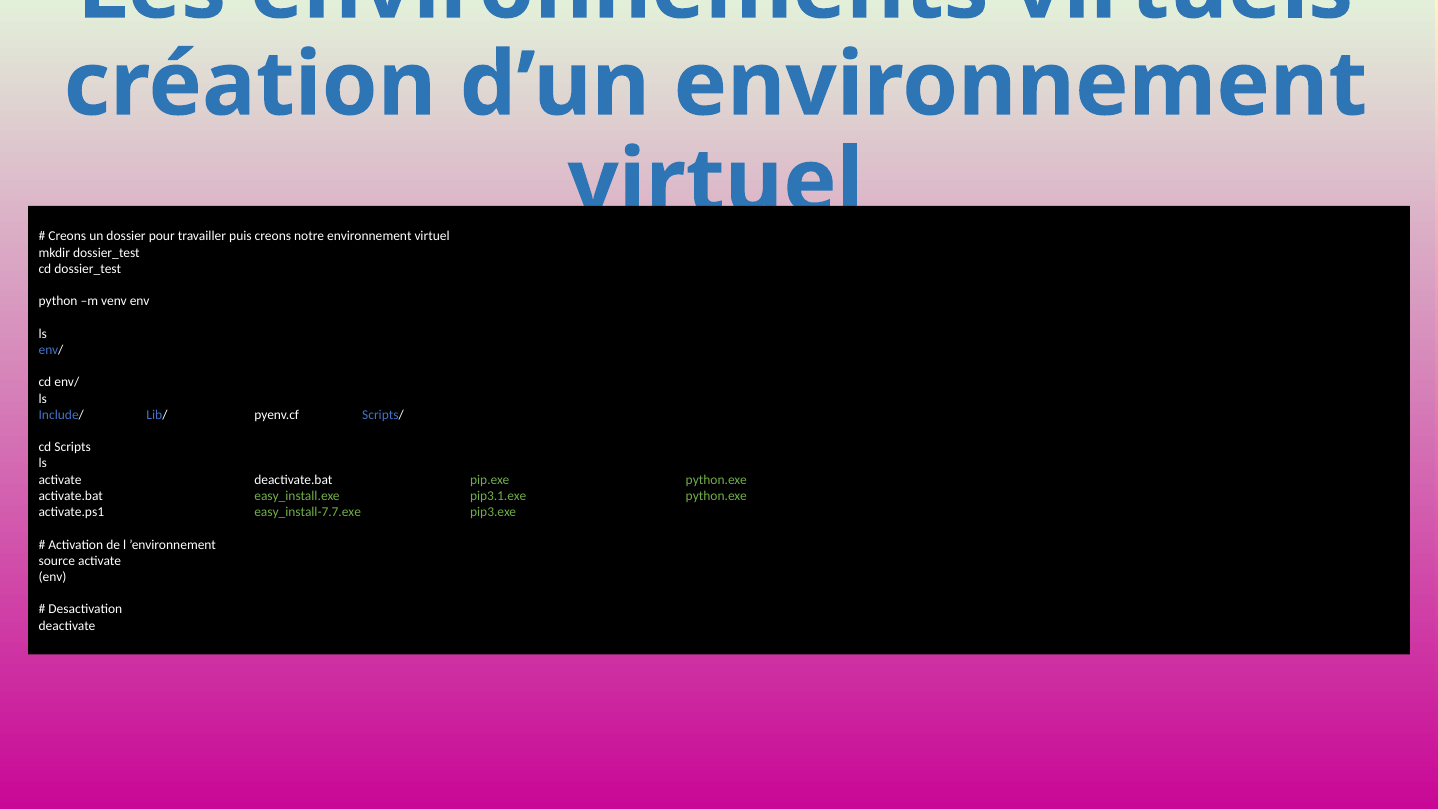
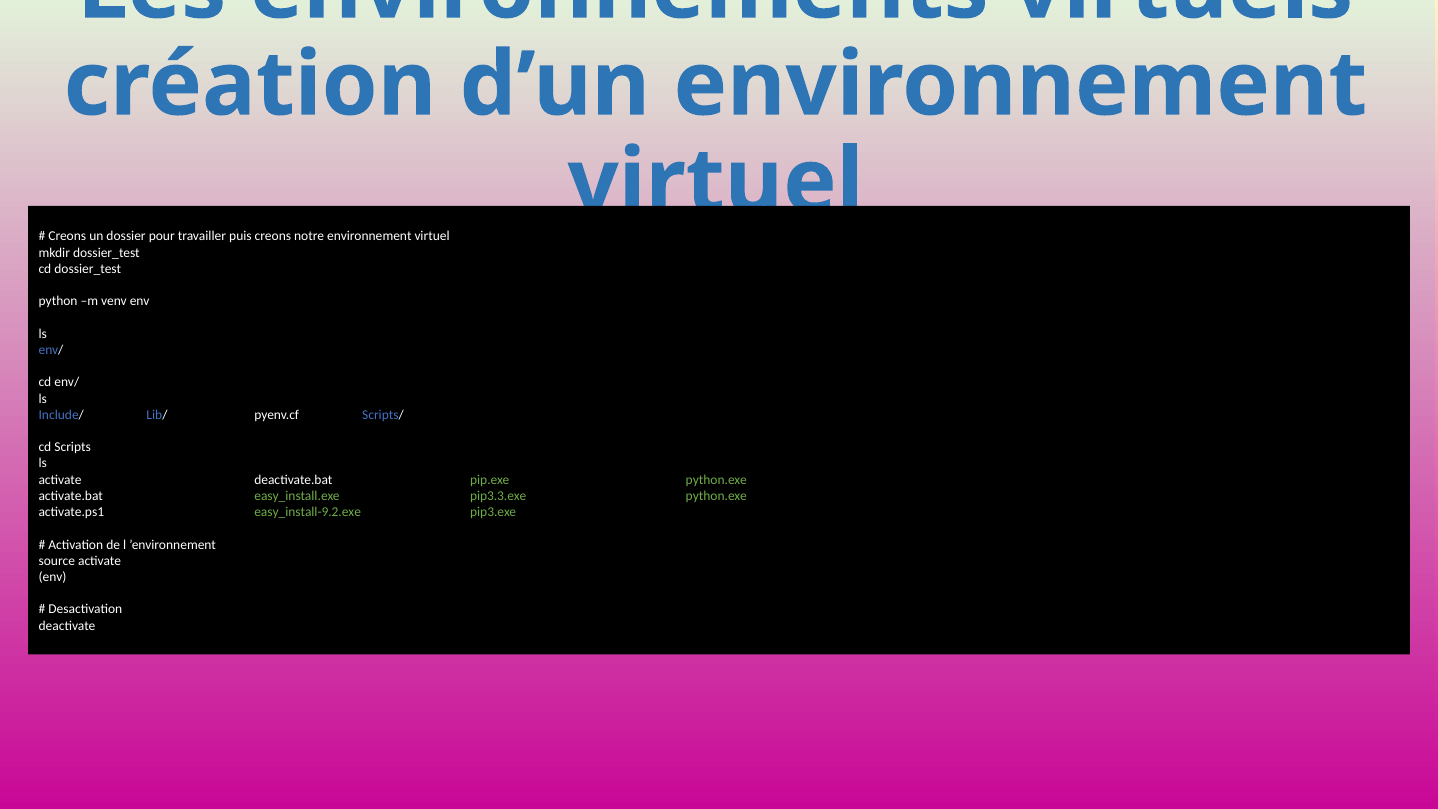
pip3.1.exe: pip3.1.exe -> pip3.3.exe (498, 496)
easy_install-7.7.exe: easy_install-7.7.exe -> easy_install-9.2.exe (308, 512)
